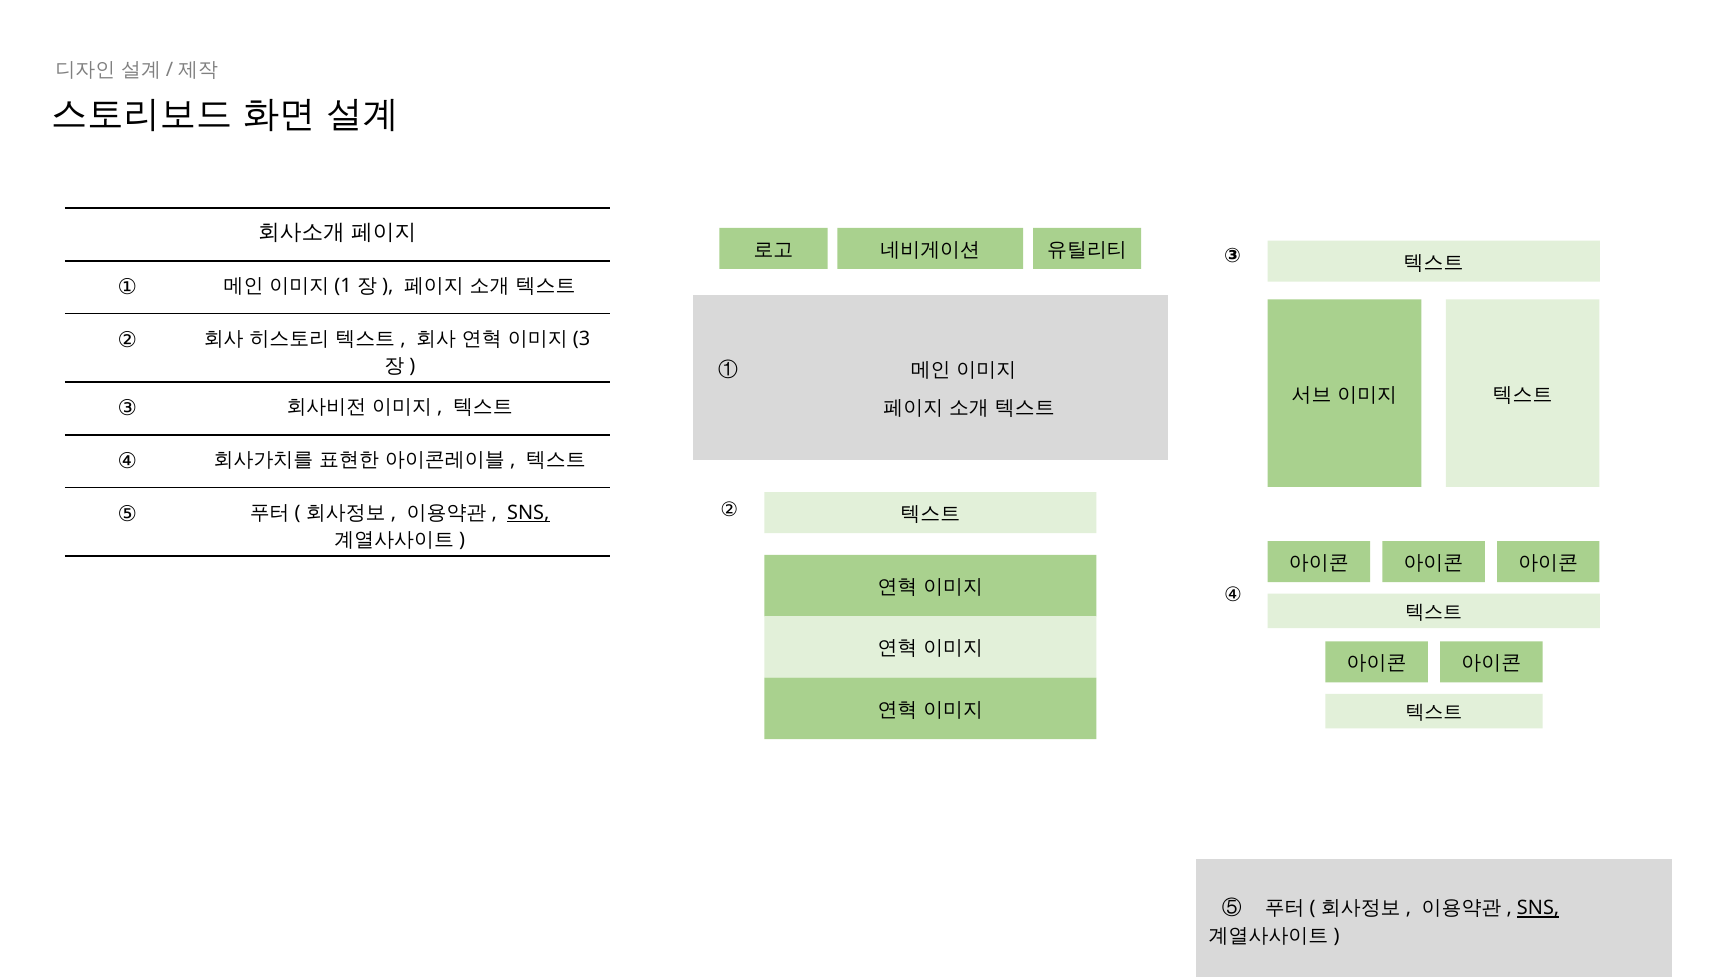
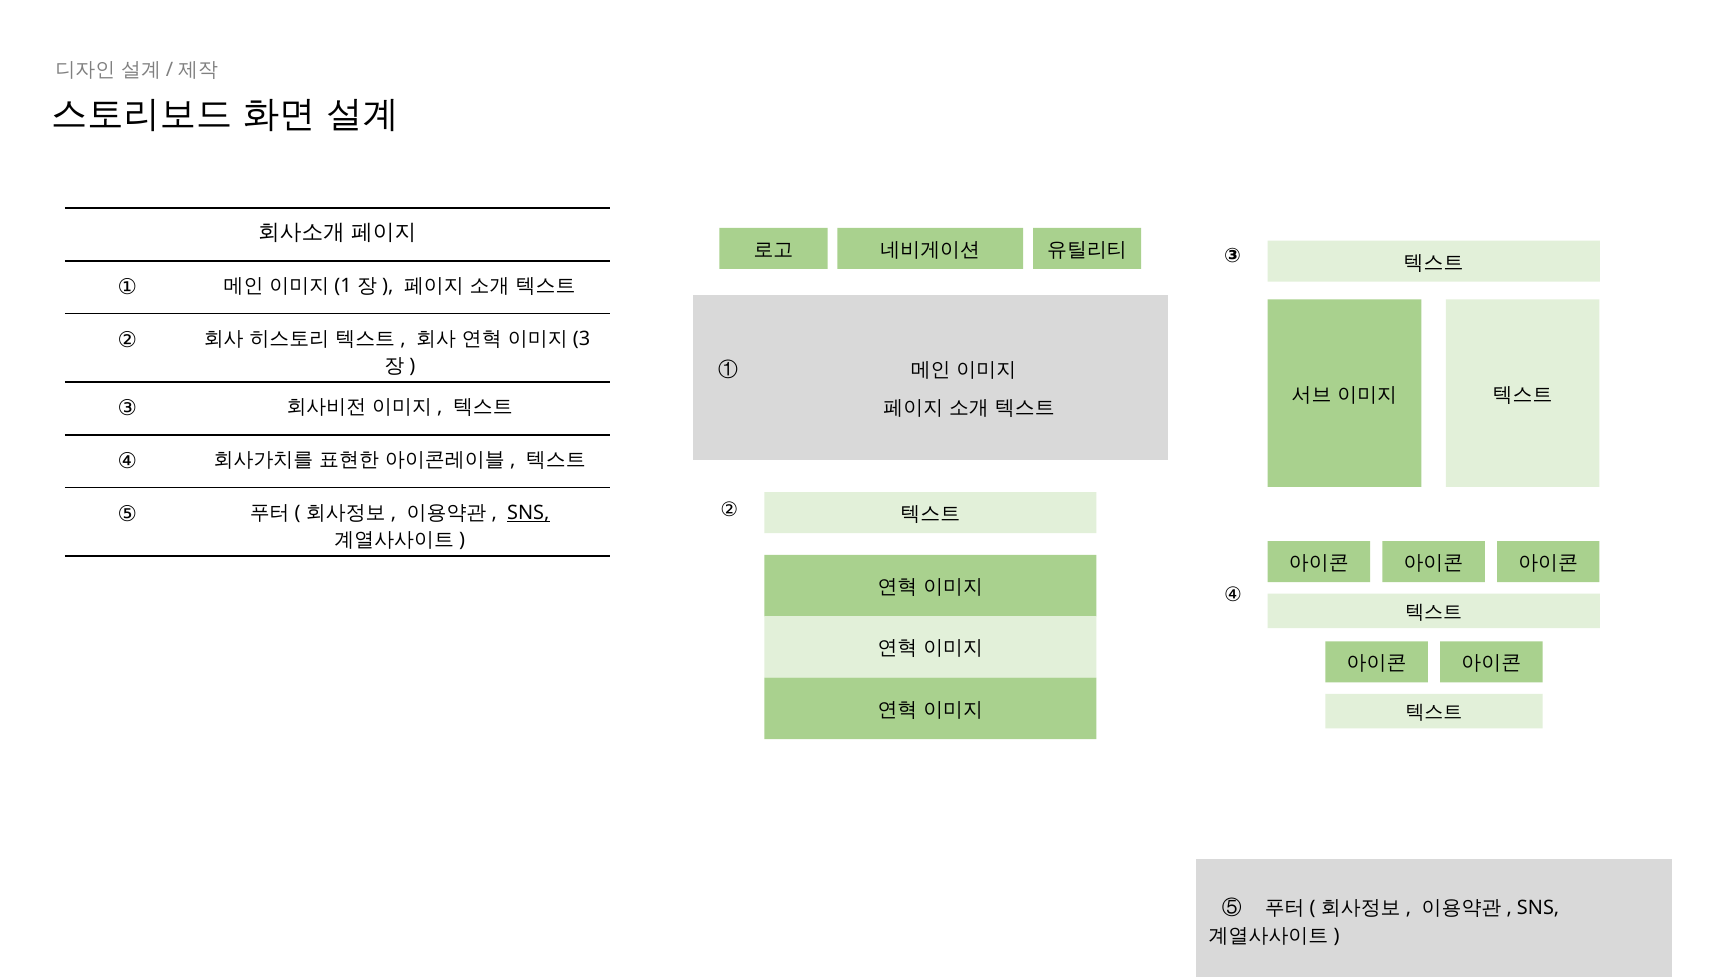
SNS underline: present -> none (1538, 908)
